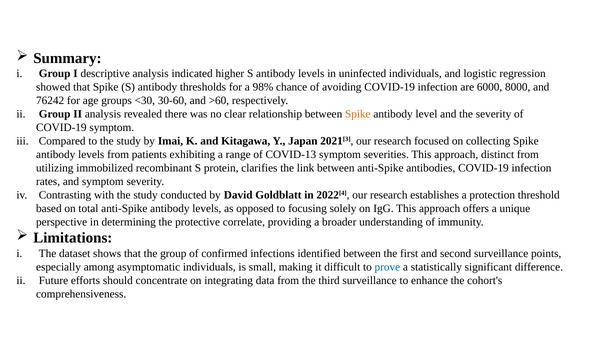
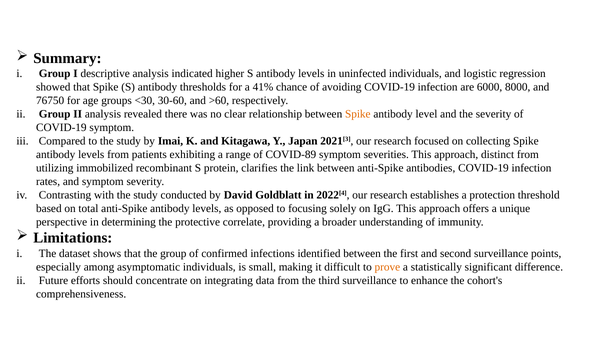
98%: 98% -> 41% (263, 87)
76242: 76242 -> 76750 (50, 101)
COVID-13: COVID-13 -> COVID-89 (291, 155)
prove colour: blue -> orange (387, 267)
